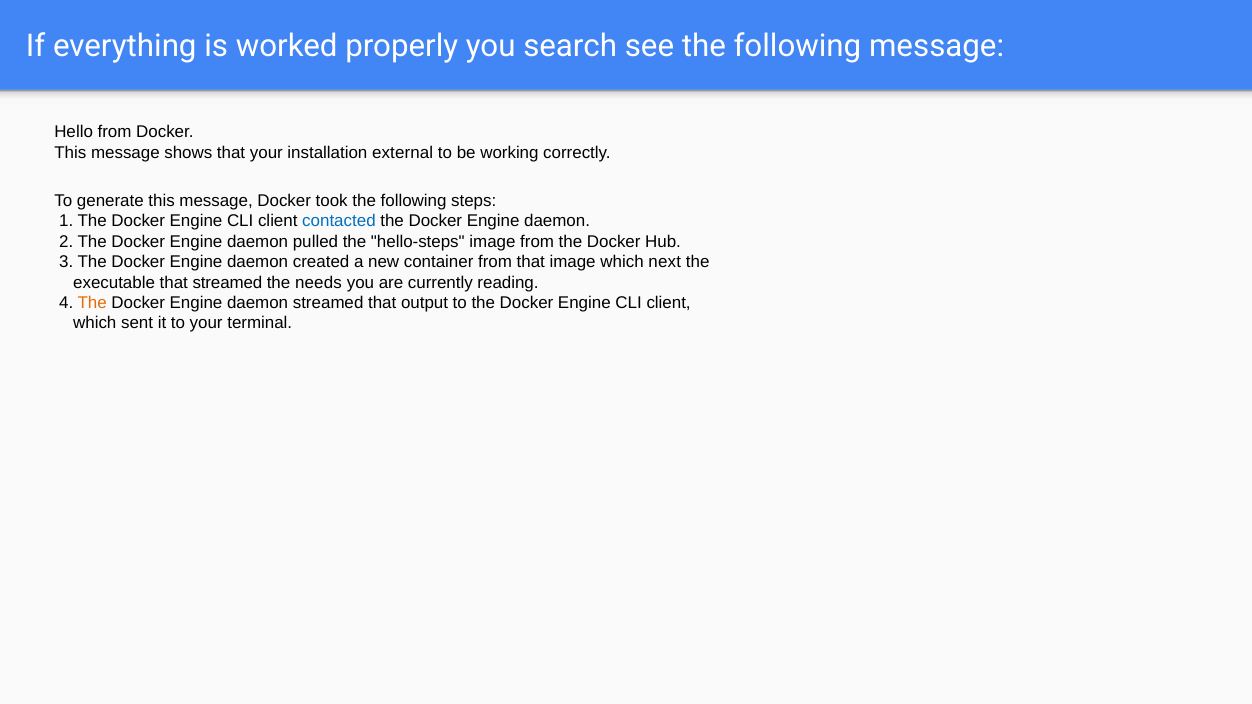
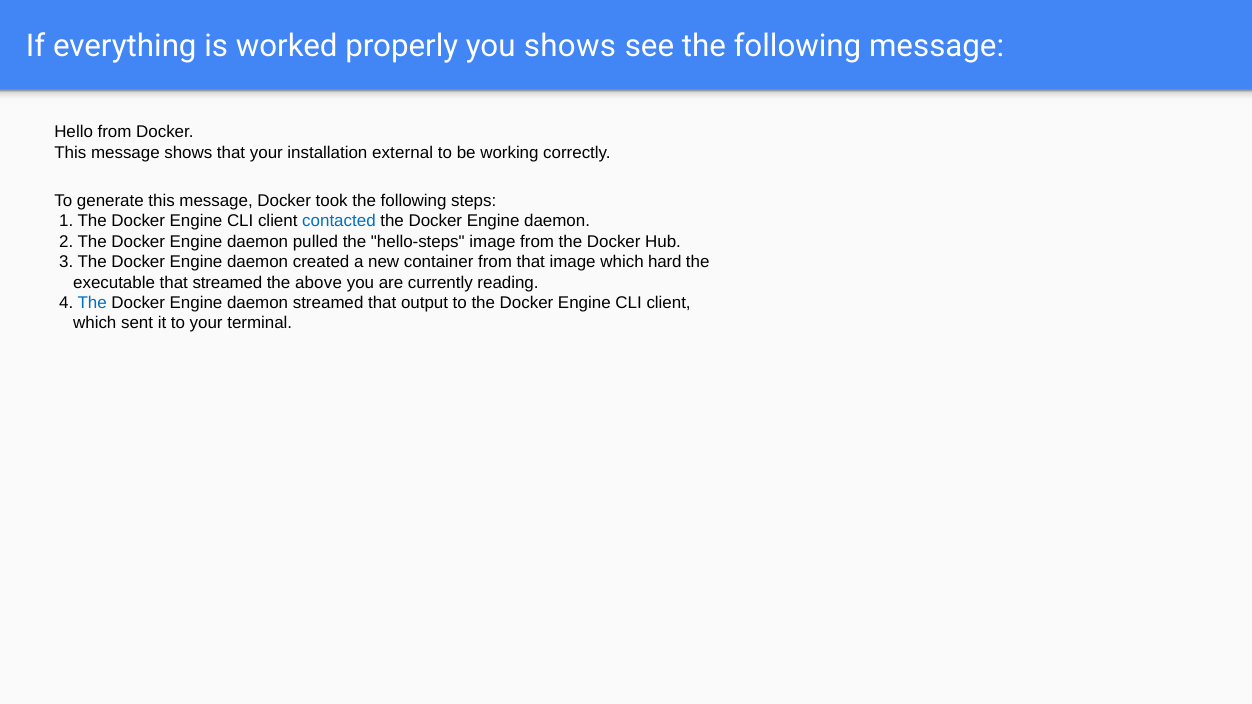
you search: search -> shows (570, 46)
next: next -> hard (665, 262)
needs: needs -> above (318, 283)
The colour: orange -> blue (92, 303)
